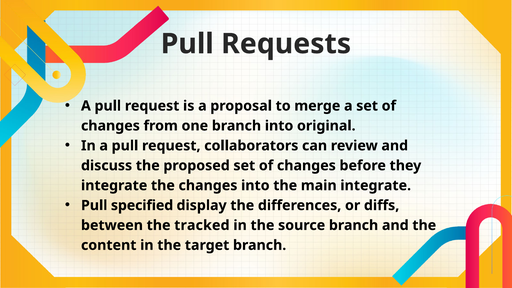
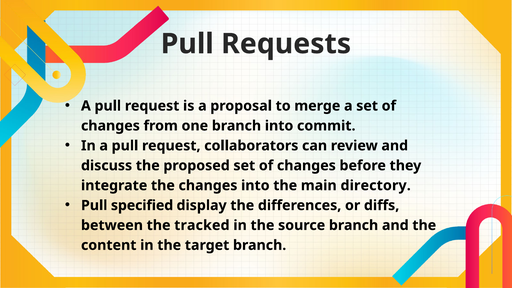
original: original -> commit (326, 126)
main integrate: integrate -> directory (376, 185)
